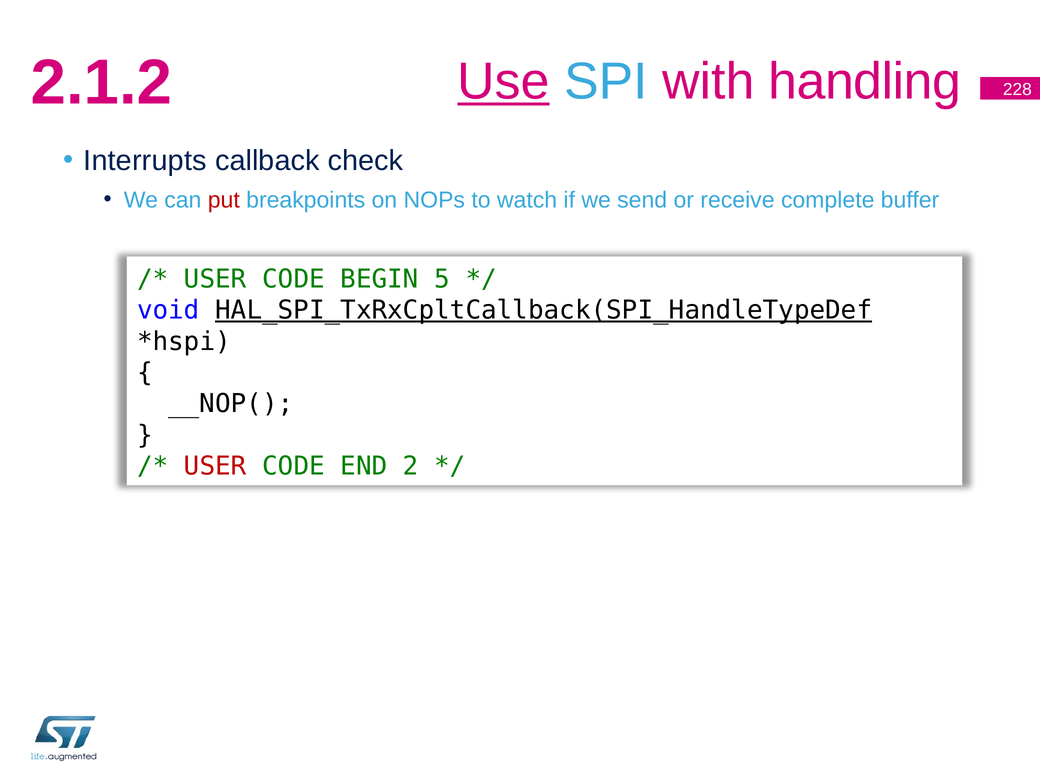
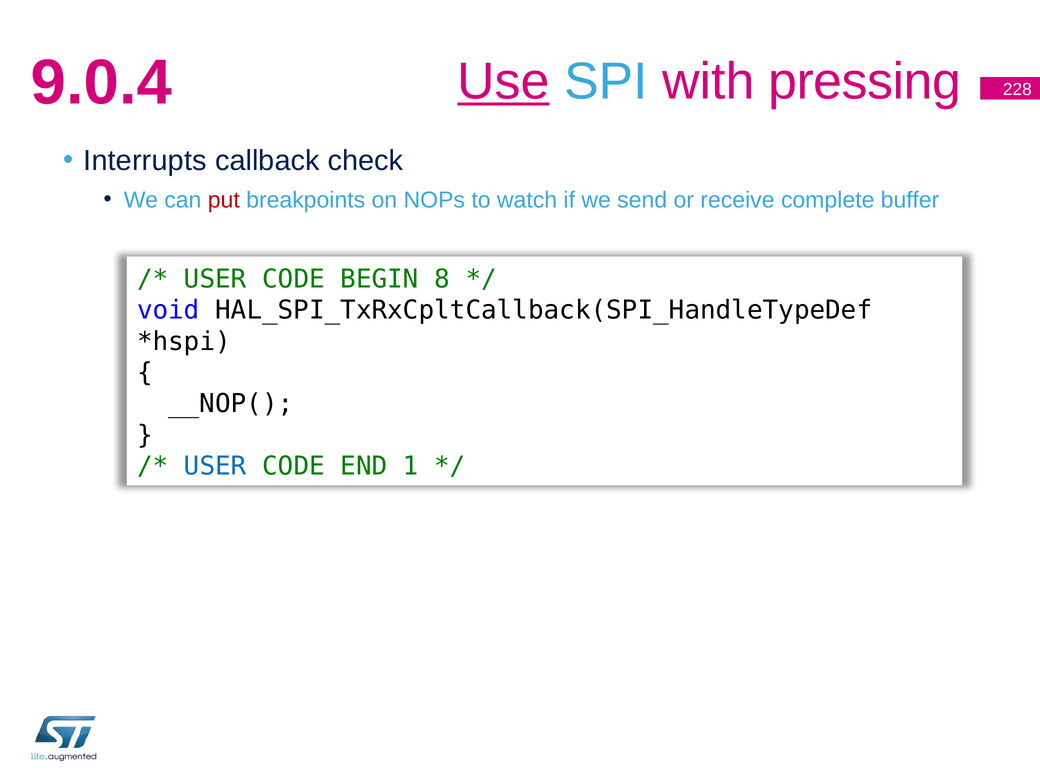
2.1.2: 2.1.2 -> 9.0.4 (101, 83)
handling: handling -> pressing (865, 82)
5: 5 -> 8 (442, 279)
HAL_SPI_TxRxCpltCallback(SPI_HandleTypeDef underline: present -> none (544, 310)
USER colour: red -> blue (215, 466)
2: 2 -> 1 (411, 466)
